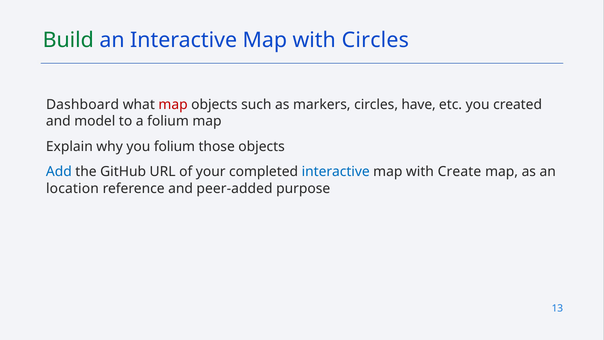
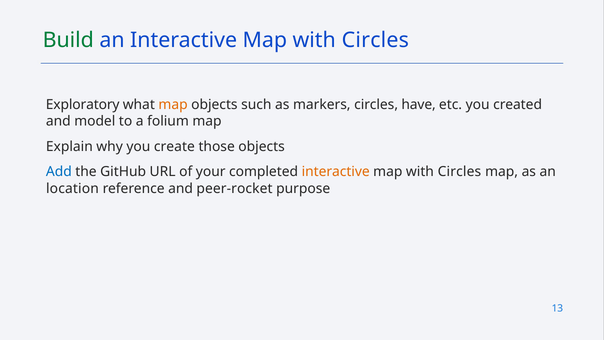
Dashboard: Dashboard -> Exploratory (83, 104)
map colour: red -> orange (173, 104)
you folium: folium -> create (174, 146)
interactive colour: blue -> orange (336, 172)
Create: Create -> Circles (459, 172)
peer-added: peer-added -> peer-rocket (235, 188)
